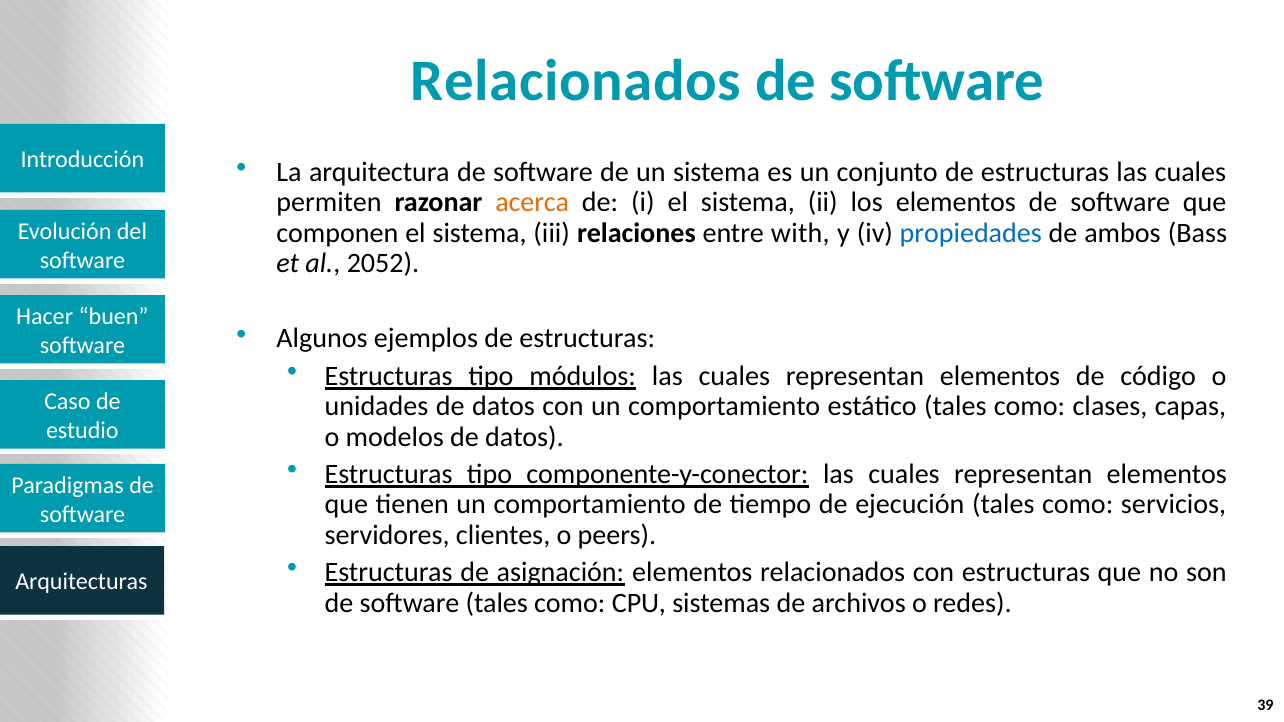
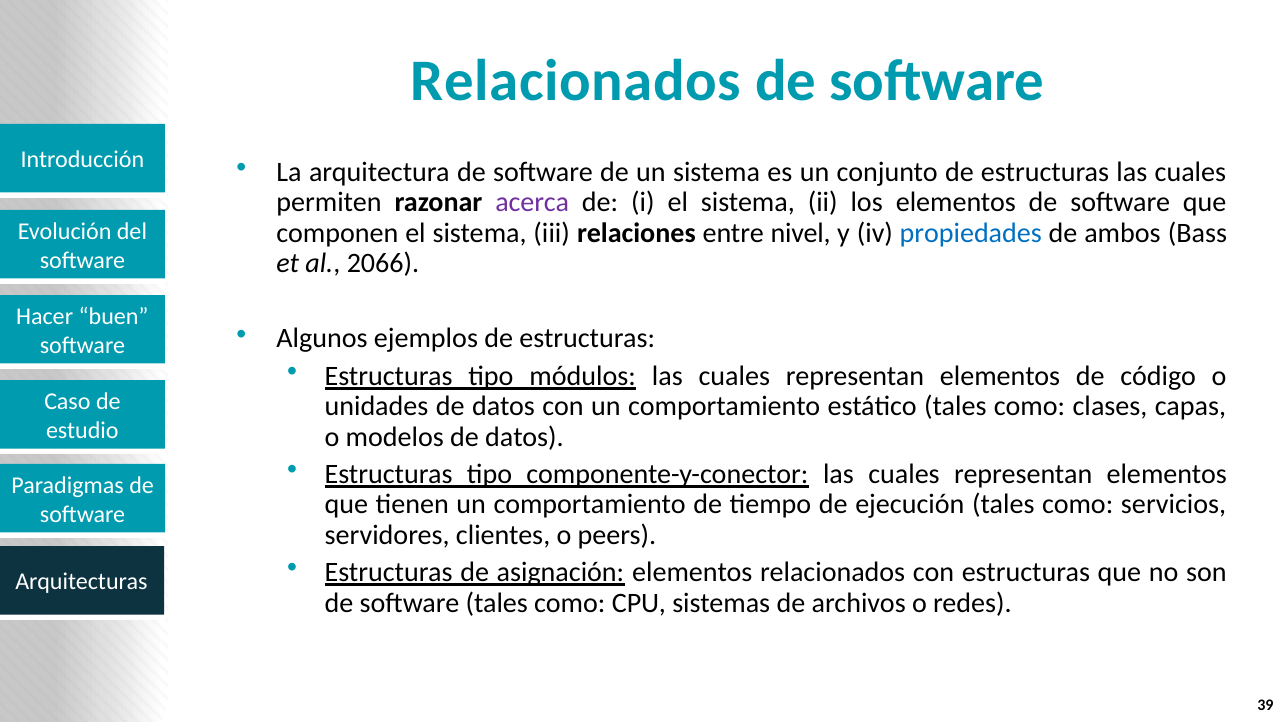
acerca colour: orange -> purple (532, 203)
with: with -> nivel (801, 233)
2052: 2052 -> 2066 (383, 263)
